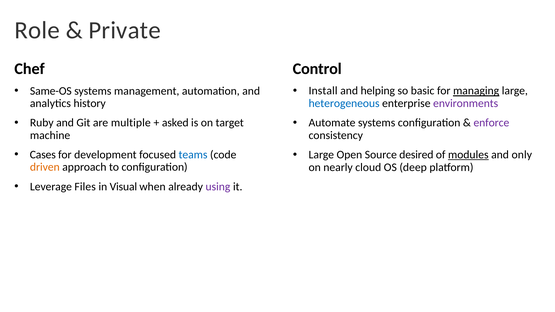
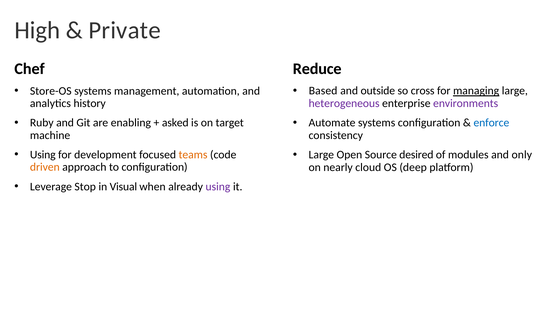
Role: Role -> High (37, 30)
Control: Control -> Reduce (317, 69)
Install: Install -> Based (323, 91)
helping: helping -> outside (378, 91)
basic: basic -> cross (423, 91)
Same-OS: Same-OS -> Store-OS (51, 91)
heterogeneous colour: blue -> purple (344, 103)
multiple: multiple -> enabling (131, 123)
enforce colour: purple -> blue (491, 123)
Cases: Cases -> Using (43, 155)
teams colour: blue -> orange (193, 155)
modules underline: present -> none (468, 155)
Files: Files -> Stop (85, 187)
